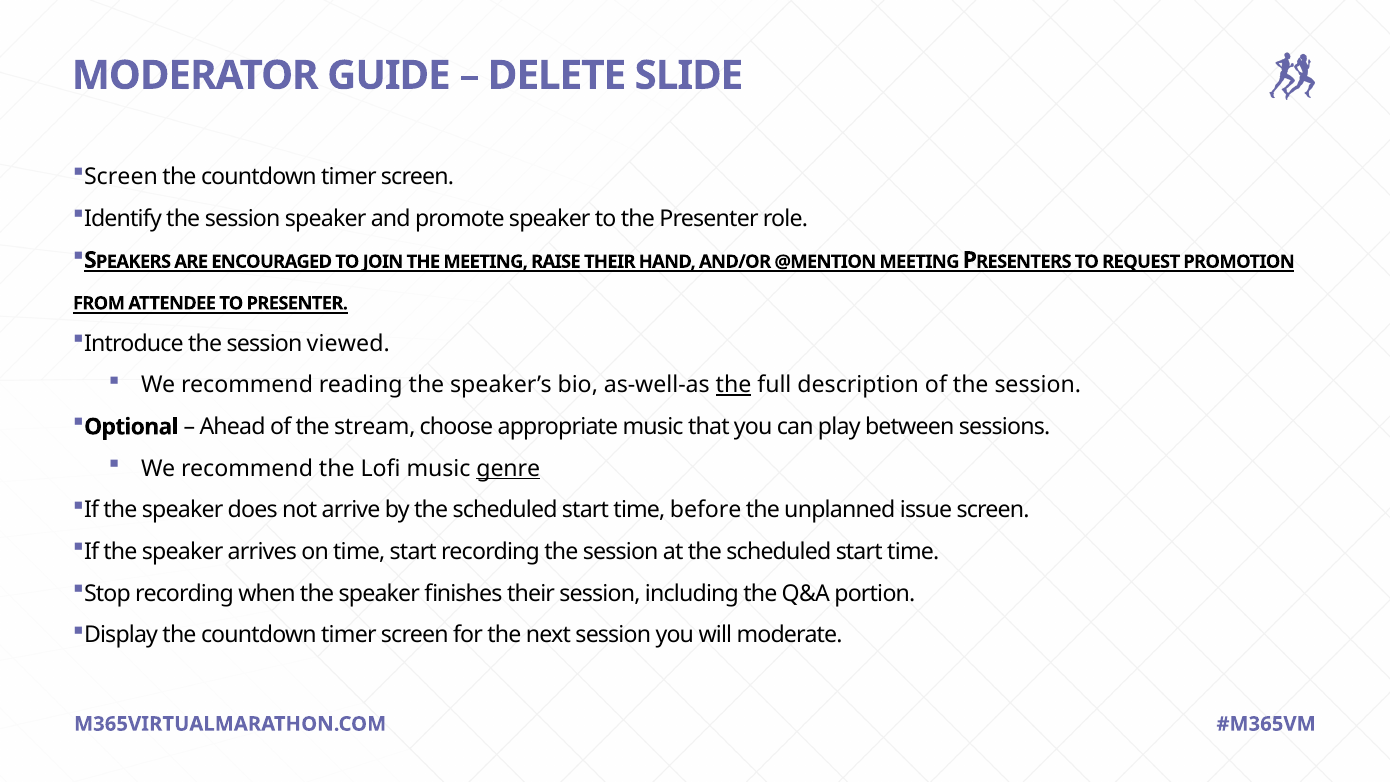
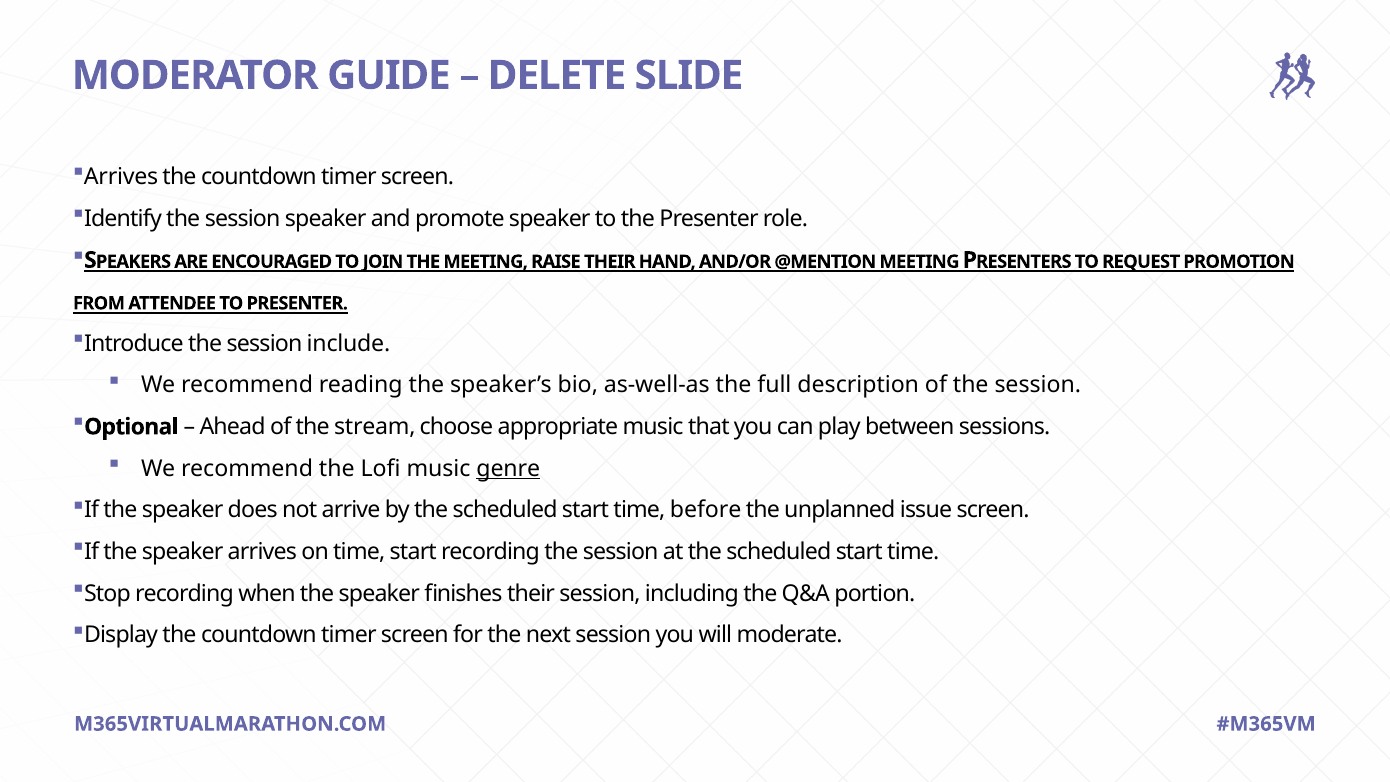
Screen: Screen -> Arrives (121, 177)
viewed: viewed -> include (348, 343)
the underline: present -> none (734, 385)
